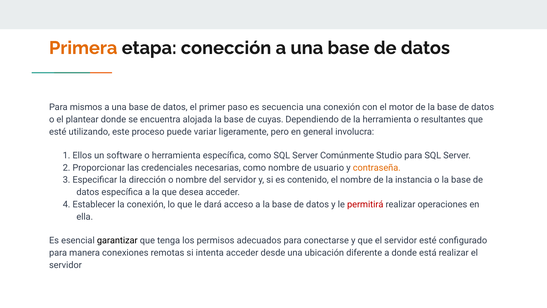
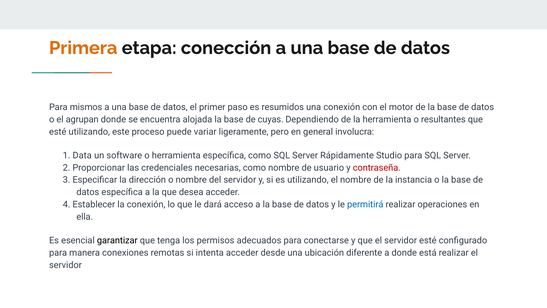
secuencia: secuencia -> resumidos (283, 107)
plantear: plantear -> agrupan (82, 119)
Ellos: Ellos -> Data (82, 155)
Comúnmente: Comúnmente -> Rápidamente (347, 155)
contraseña colour: orange -> red (377, 168)
es contenido: contenido -> utilizando (308, 180)
permitirá colour: red -> blue (365, 204)
